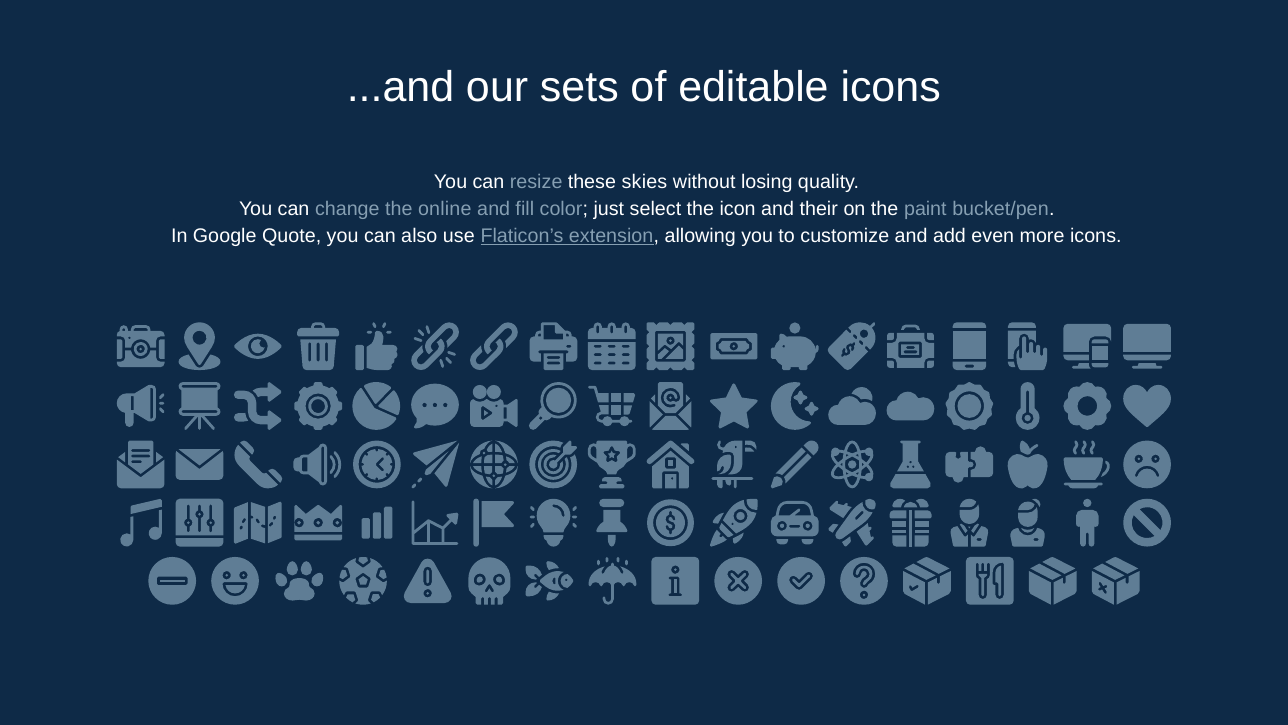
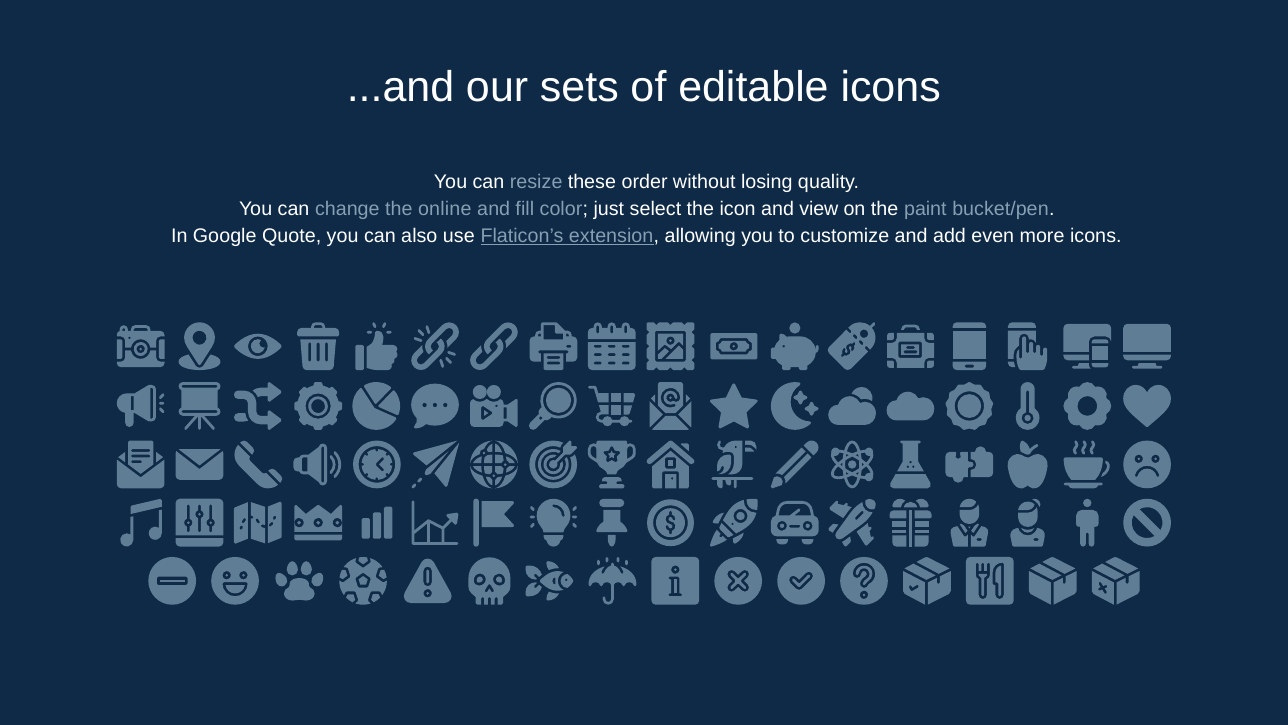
skies: skies -> order (645, 182)
their: their -> view (819, 209)
